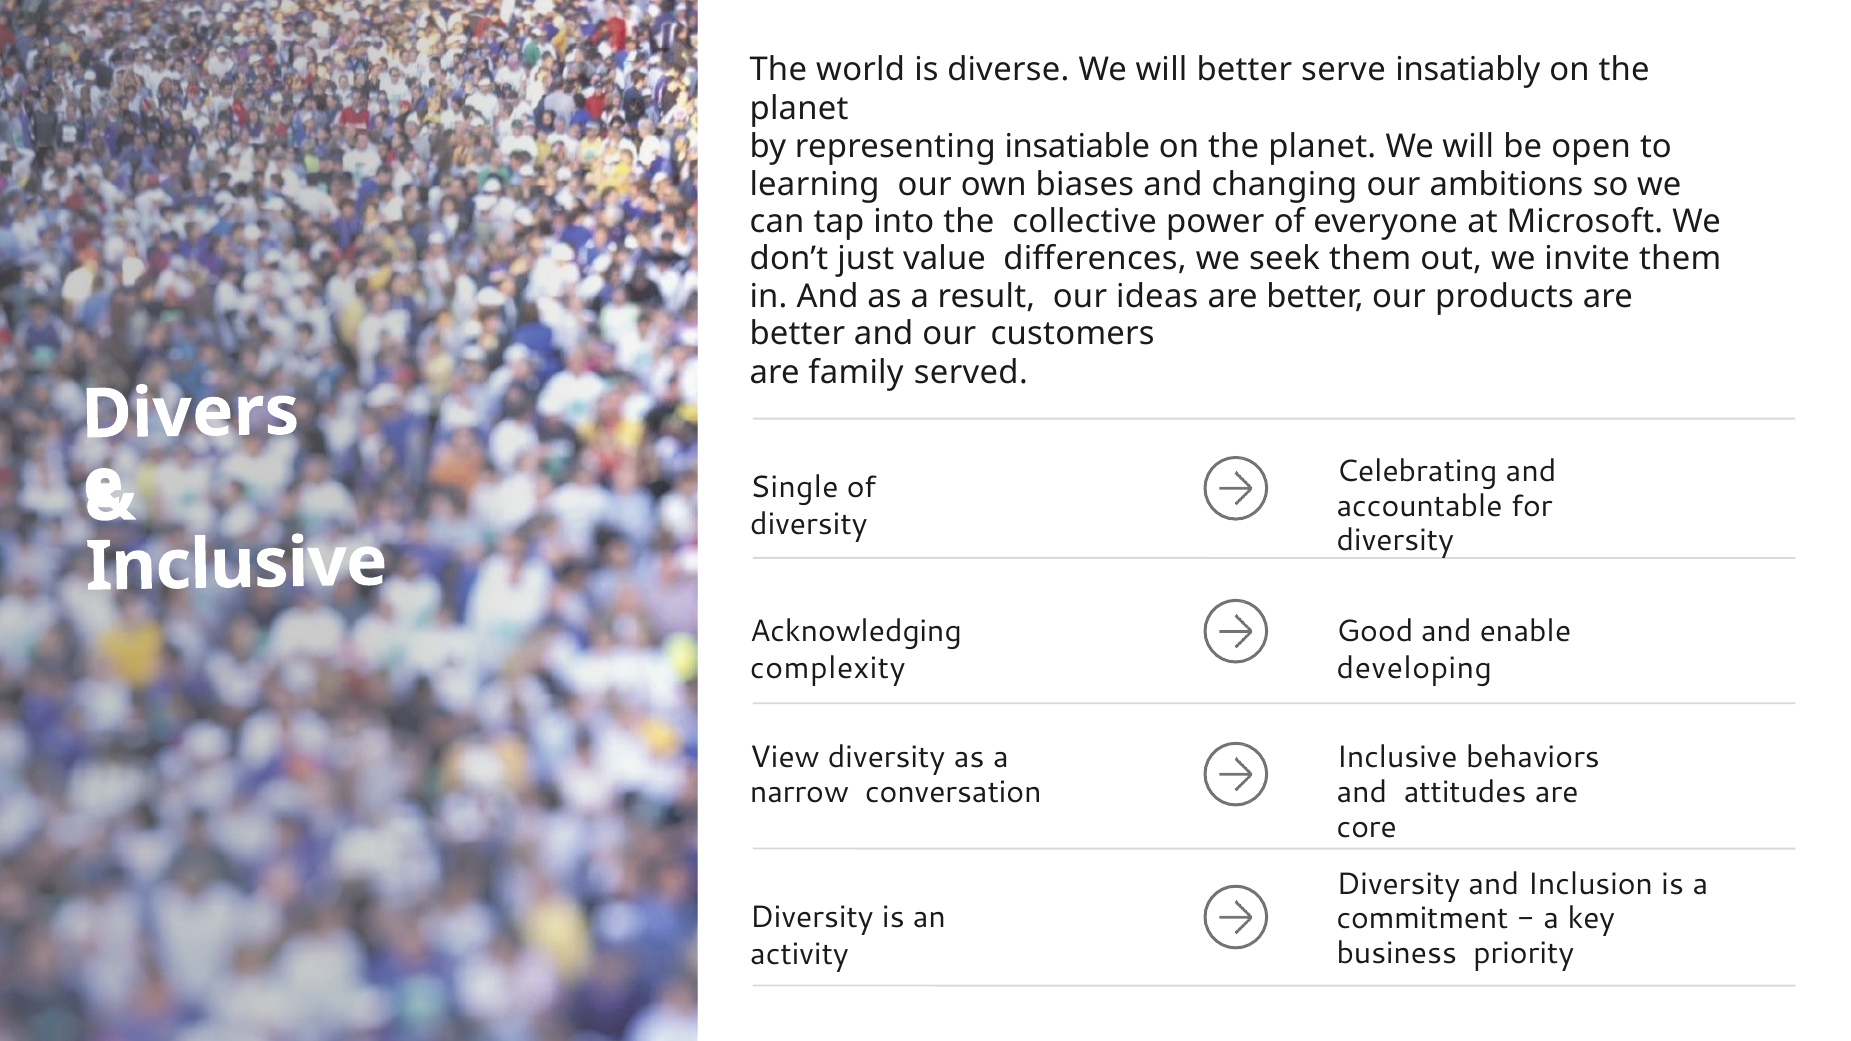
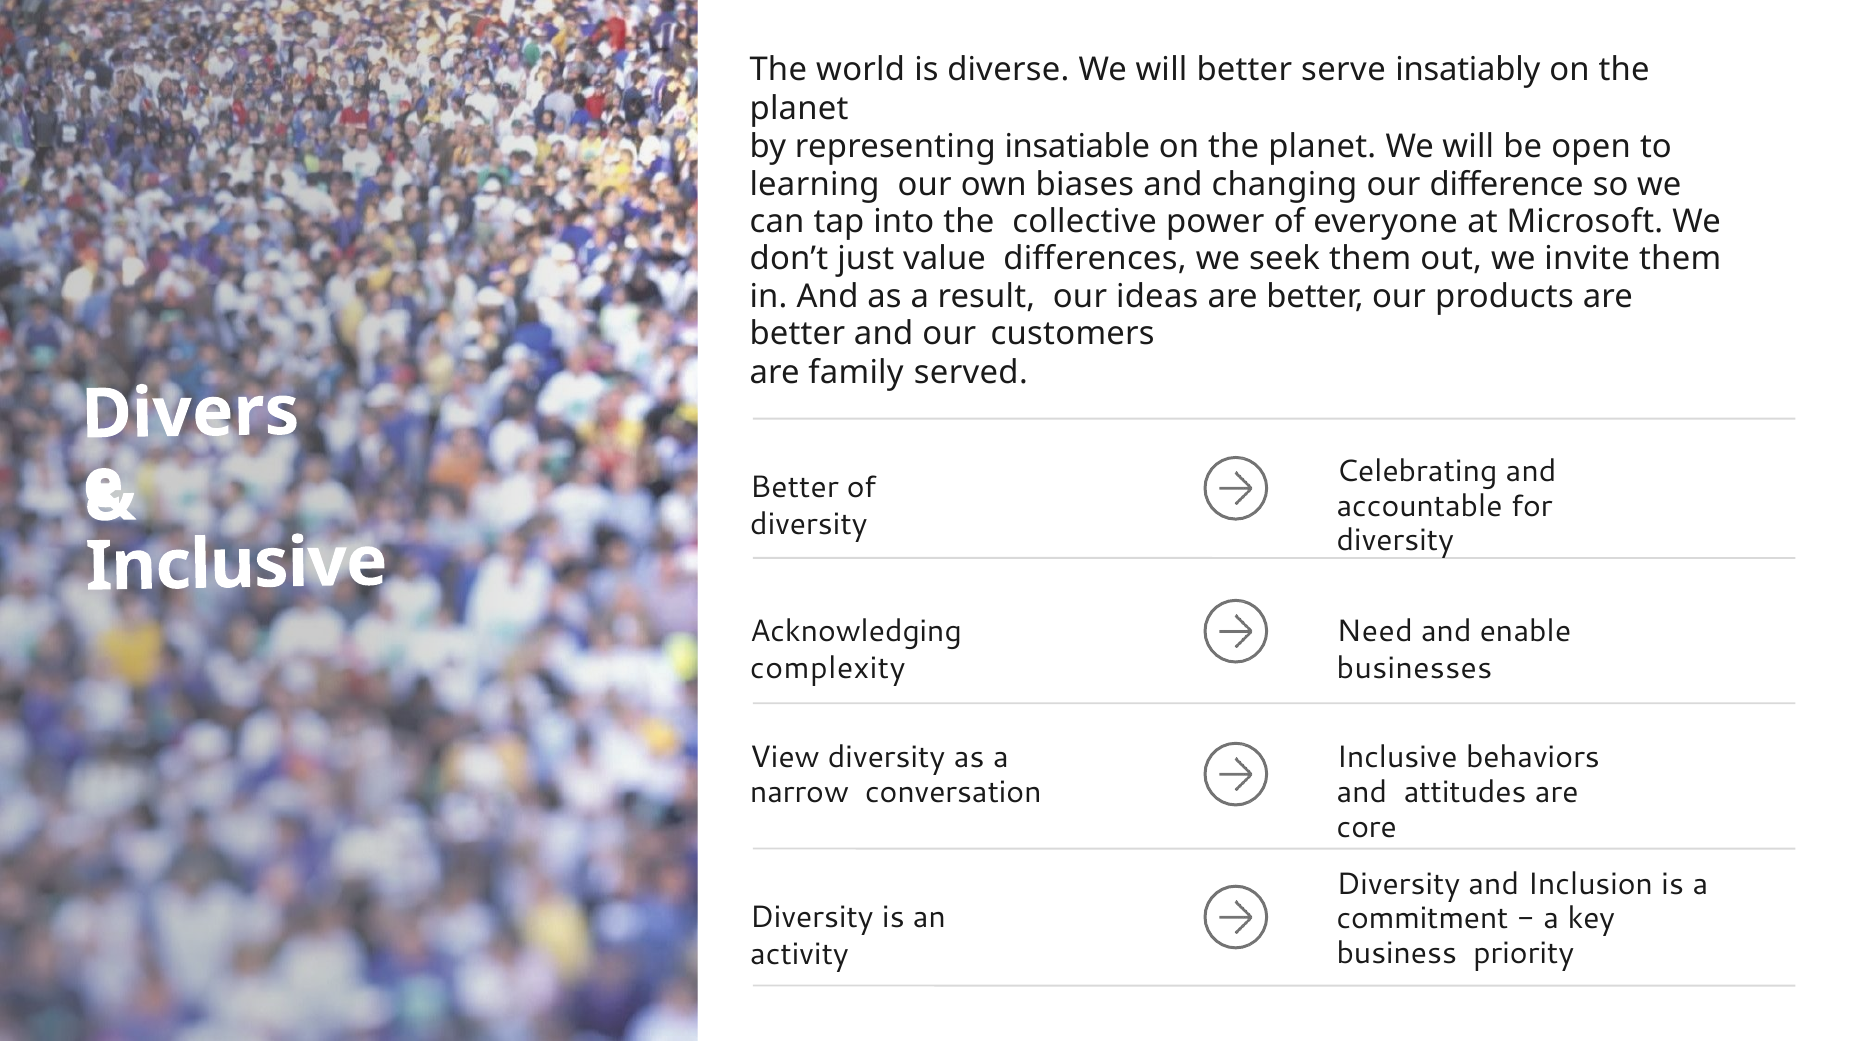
ambitions: ambitions -> difference (1507, 184)
Single: Single -> Better (794, 488)
Good: Good -> Need (1375, 631)
developing: developing -> businesses (1414, 668)
